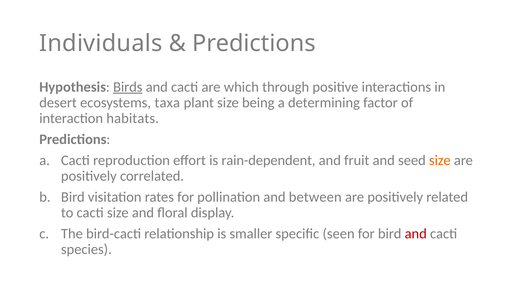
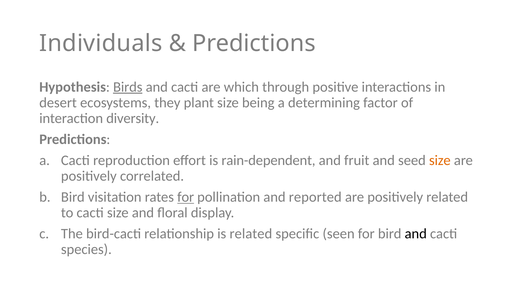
taxa: taxa -> they (167, 102)
habitats: habitats -> diversity (133, 118)
for underline: none -> present (186, 197)
between: between -> reported (315, 197)
is smaller: smaller -> related (251, 234)
and colour: red -> black (416, 234)
